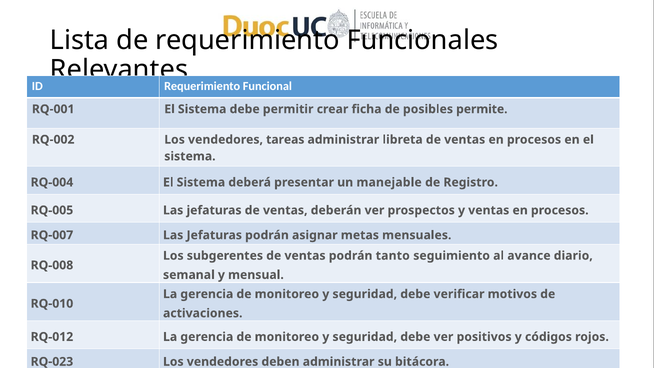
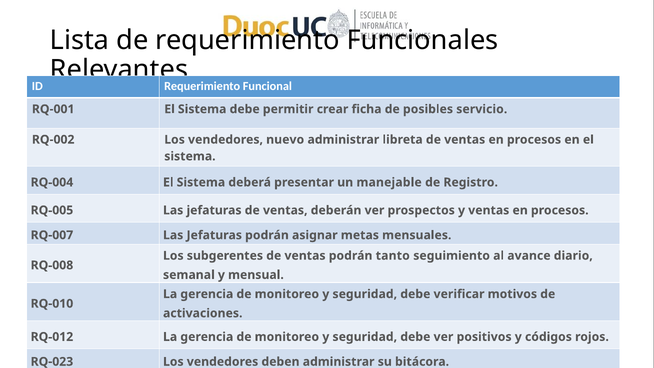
permite: permite -> servicio (482, 109)
tareas: tareas -> nuevo (285, 140)
